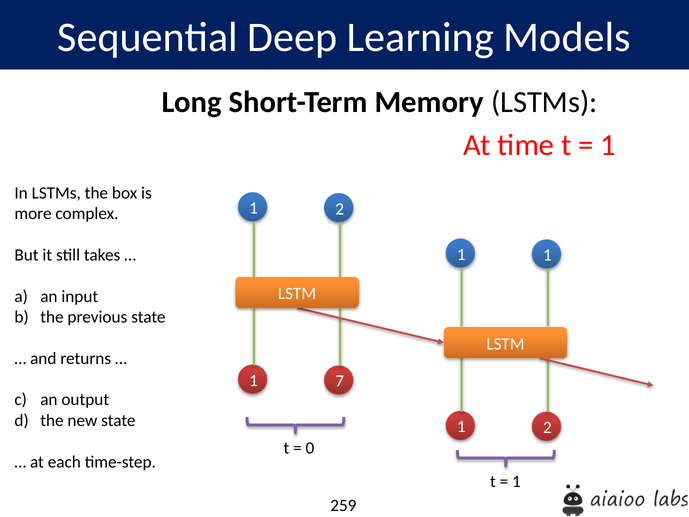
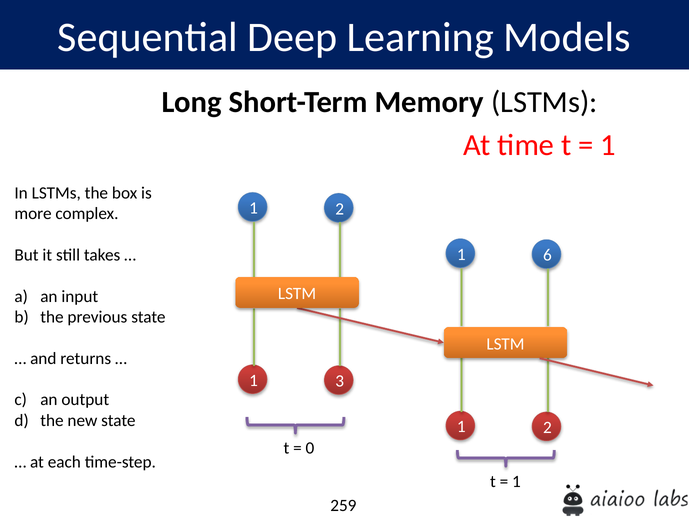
1: 1 -> 6 (547, 255)
7: 7 -> 3 (340, 381)
